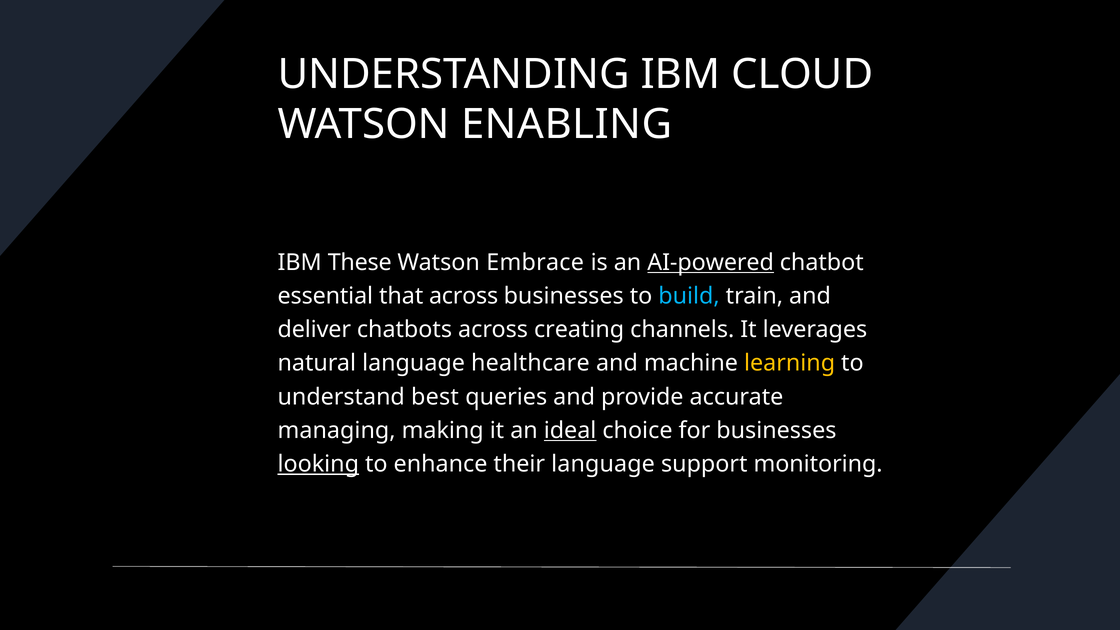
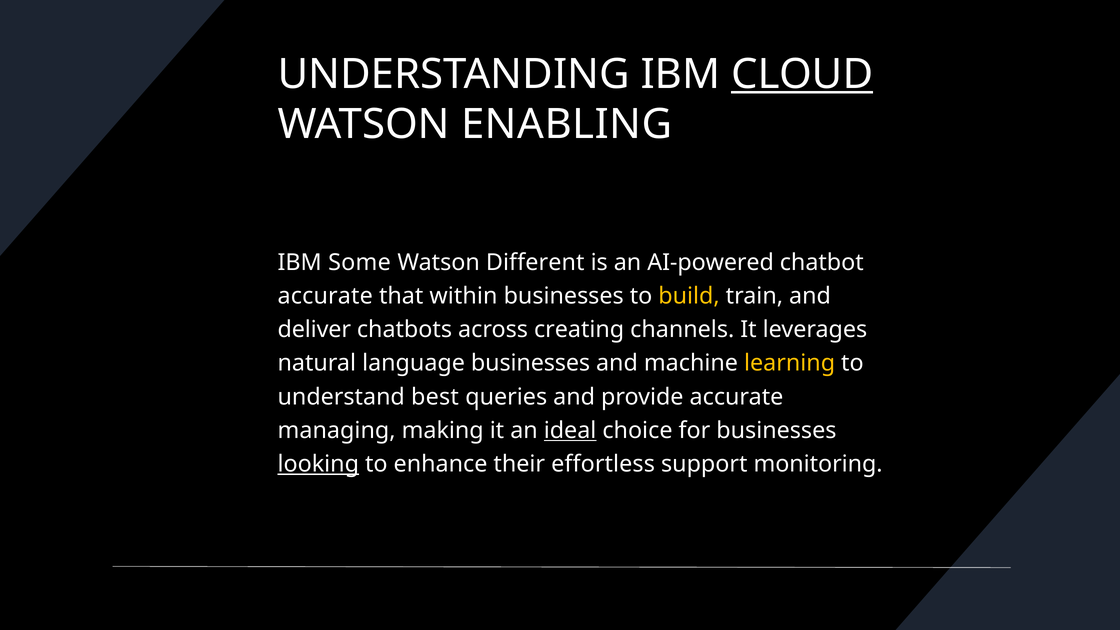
CLOUD underline: none -> present (802, 74)
These: These -> Some (359, 262)
Embrace: Embrace -> Different (535, 262)
AI-powered underline: present -> none (711, 262)
essential: essential -> accurate (325, 296)
that across: across -> within (463, 296)
build colour: light blue -> yellow (689, 296)
language healthcare: healthcare -> businesses (531, 363)
their language: language -> effortless (603, 464)
